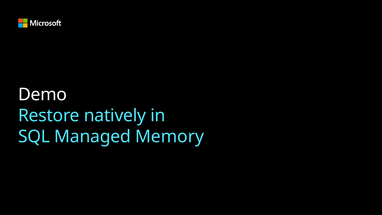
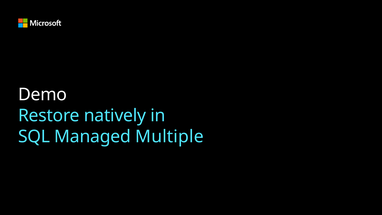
Memory: Memory -> Multiple (169, 137)
